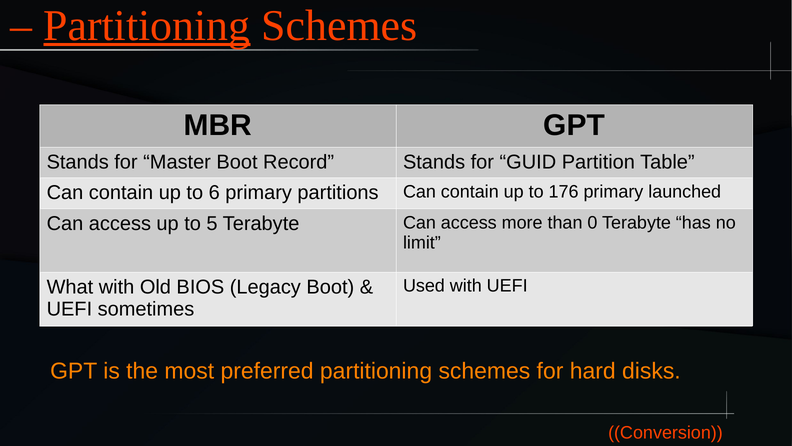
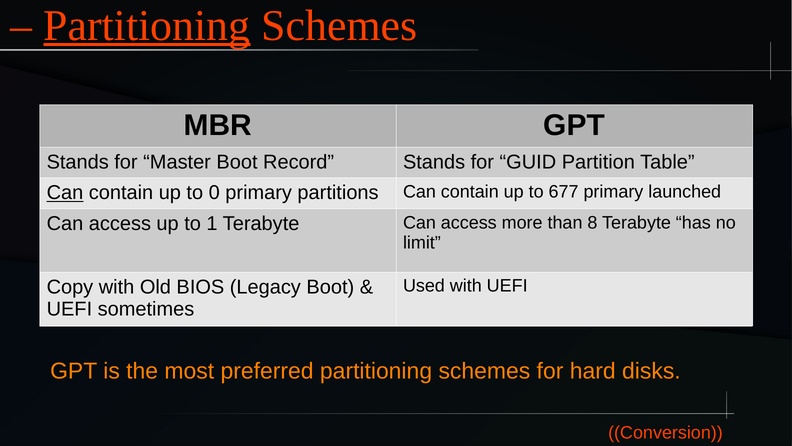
Can underline: none -> present (65, 193)
6: 6 -> 0 (214, 193)
176: 176 -> 677 (564, 191)
5: 5 -> 1 (212, 223)
0: 0 -> 8 (592, 222)
What: What -> Copy (70, 287)
